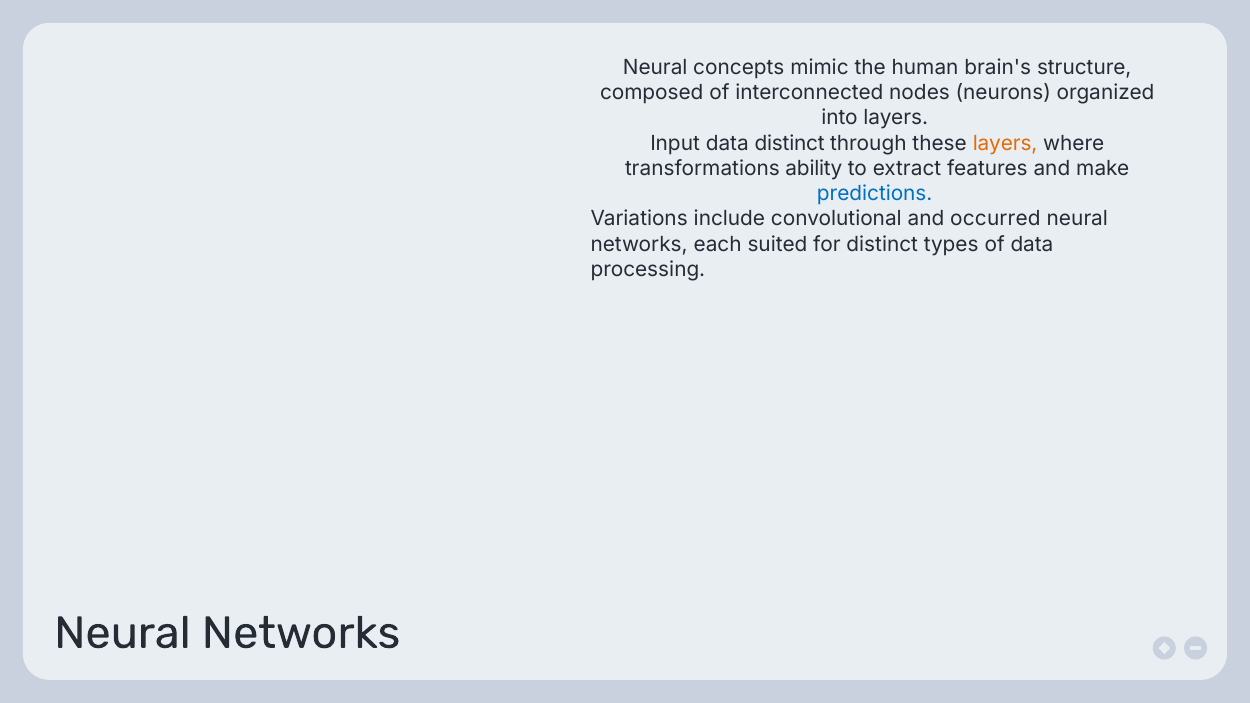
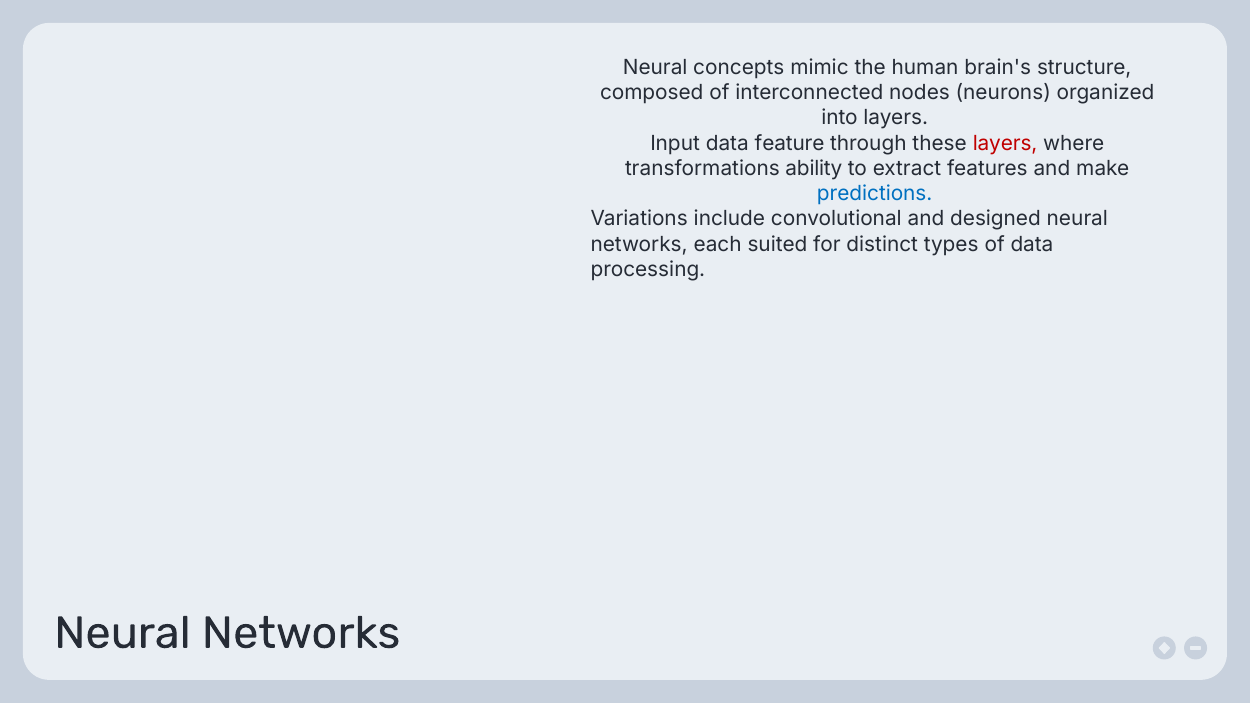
data distinct: distinct -> feature (790, 143)
layers colour: orange -> red (1005, 143)
occurred: occurred -> designed (996, 219)
